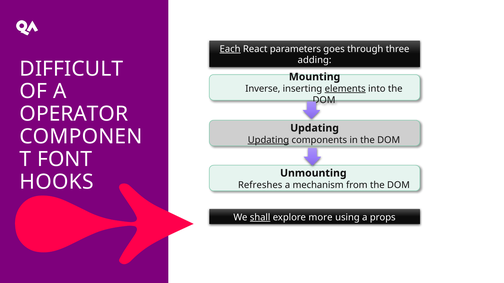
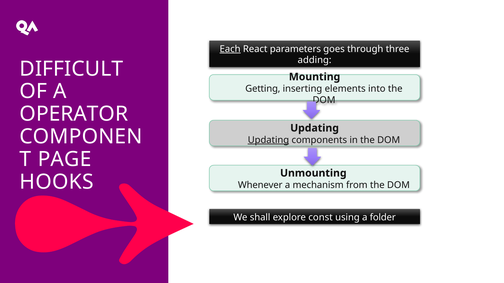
Inverse: Inverse -> Getting (263, 89)
elements underline: present -> none (345, 89)
FONT: FONT -> PAGE (65, 160)
Refreshes: Refreshes -> Whenever (260, 185)
shall underline: present -> none (260, 218)
more: more -> const (321, 218)
props: props -> folder (383, 218)
